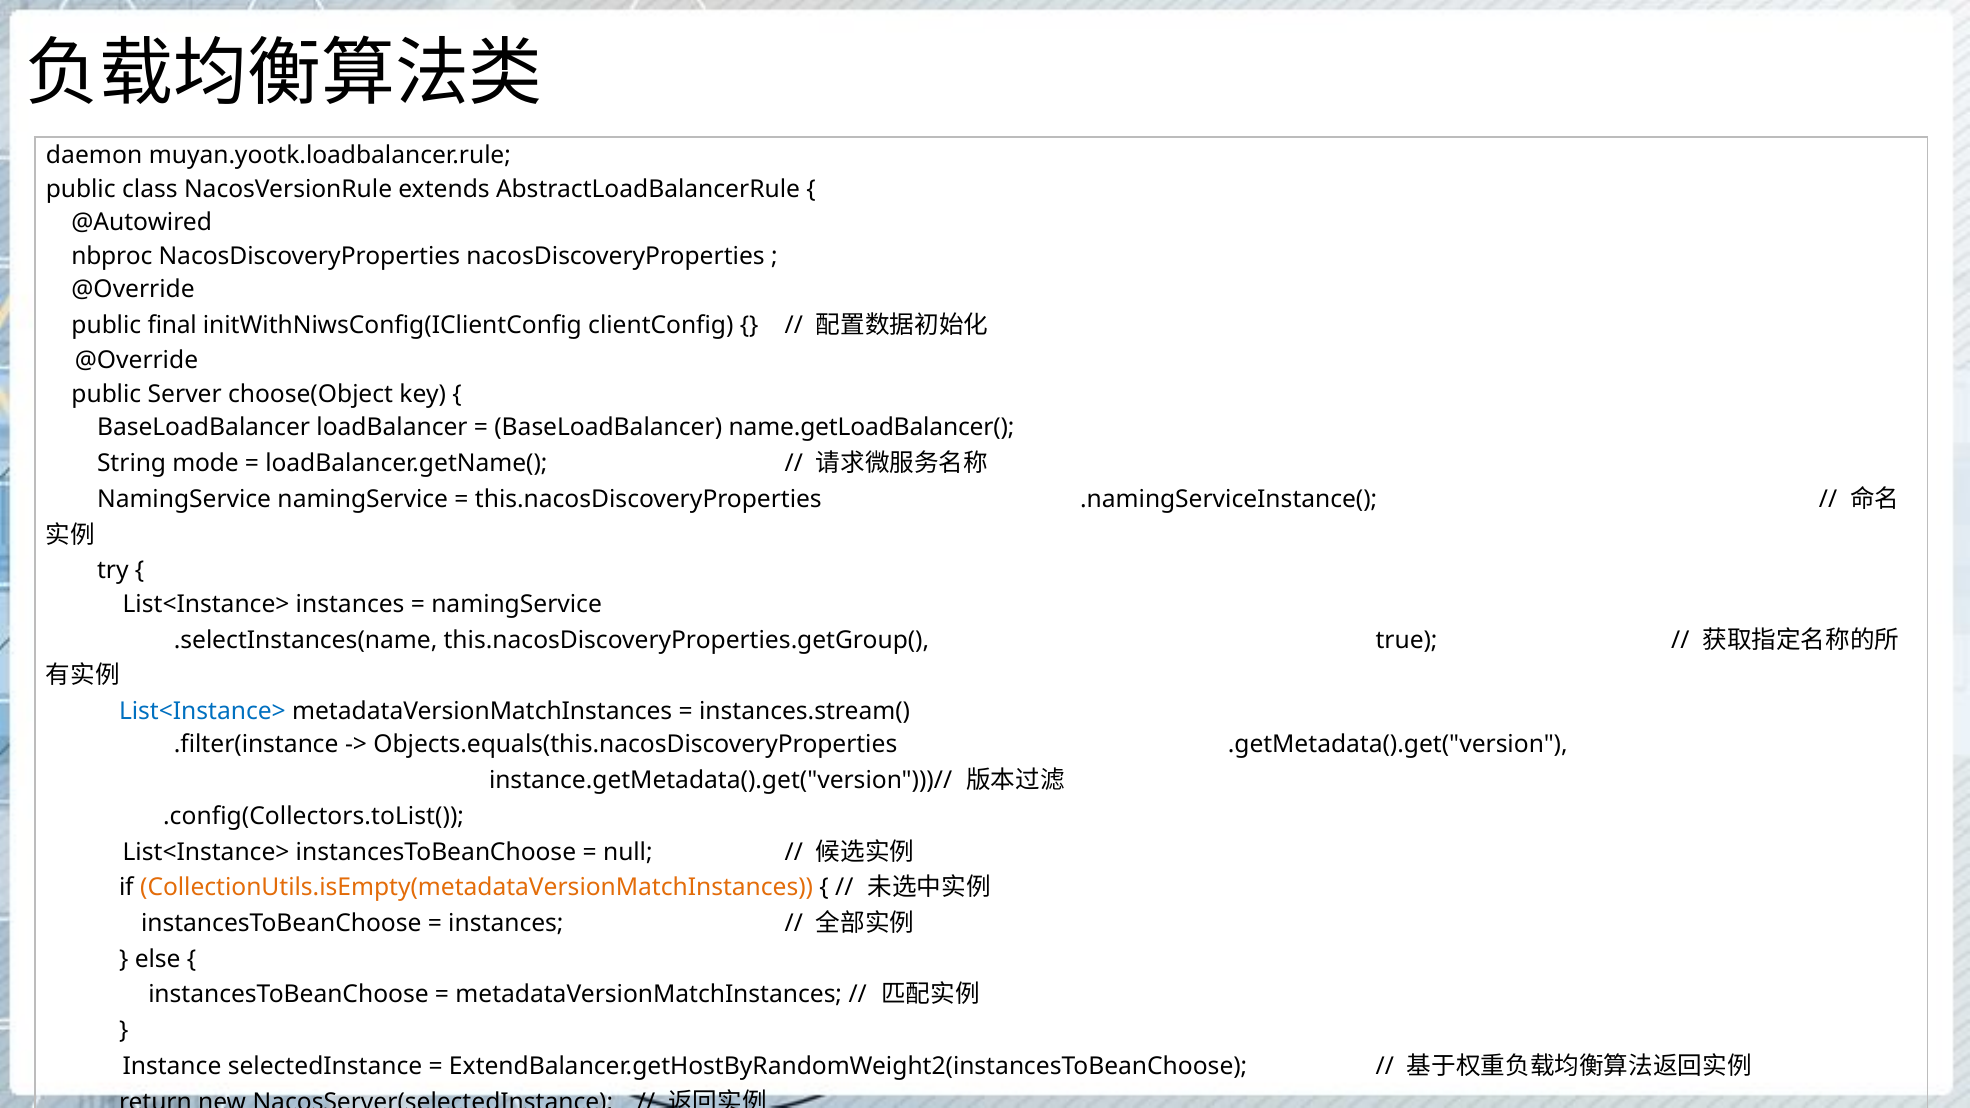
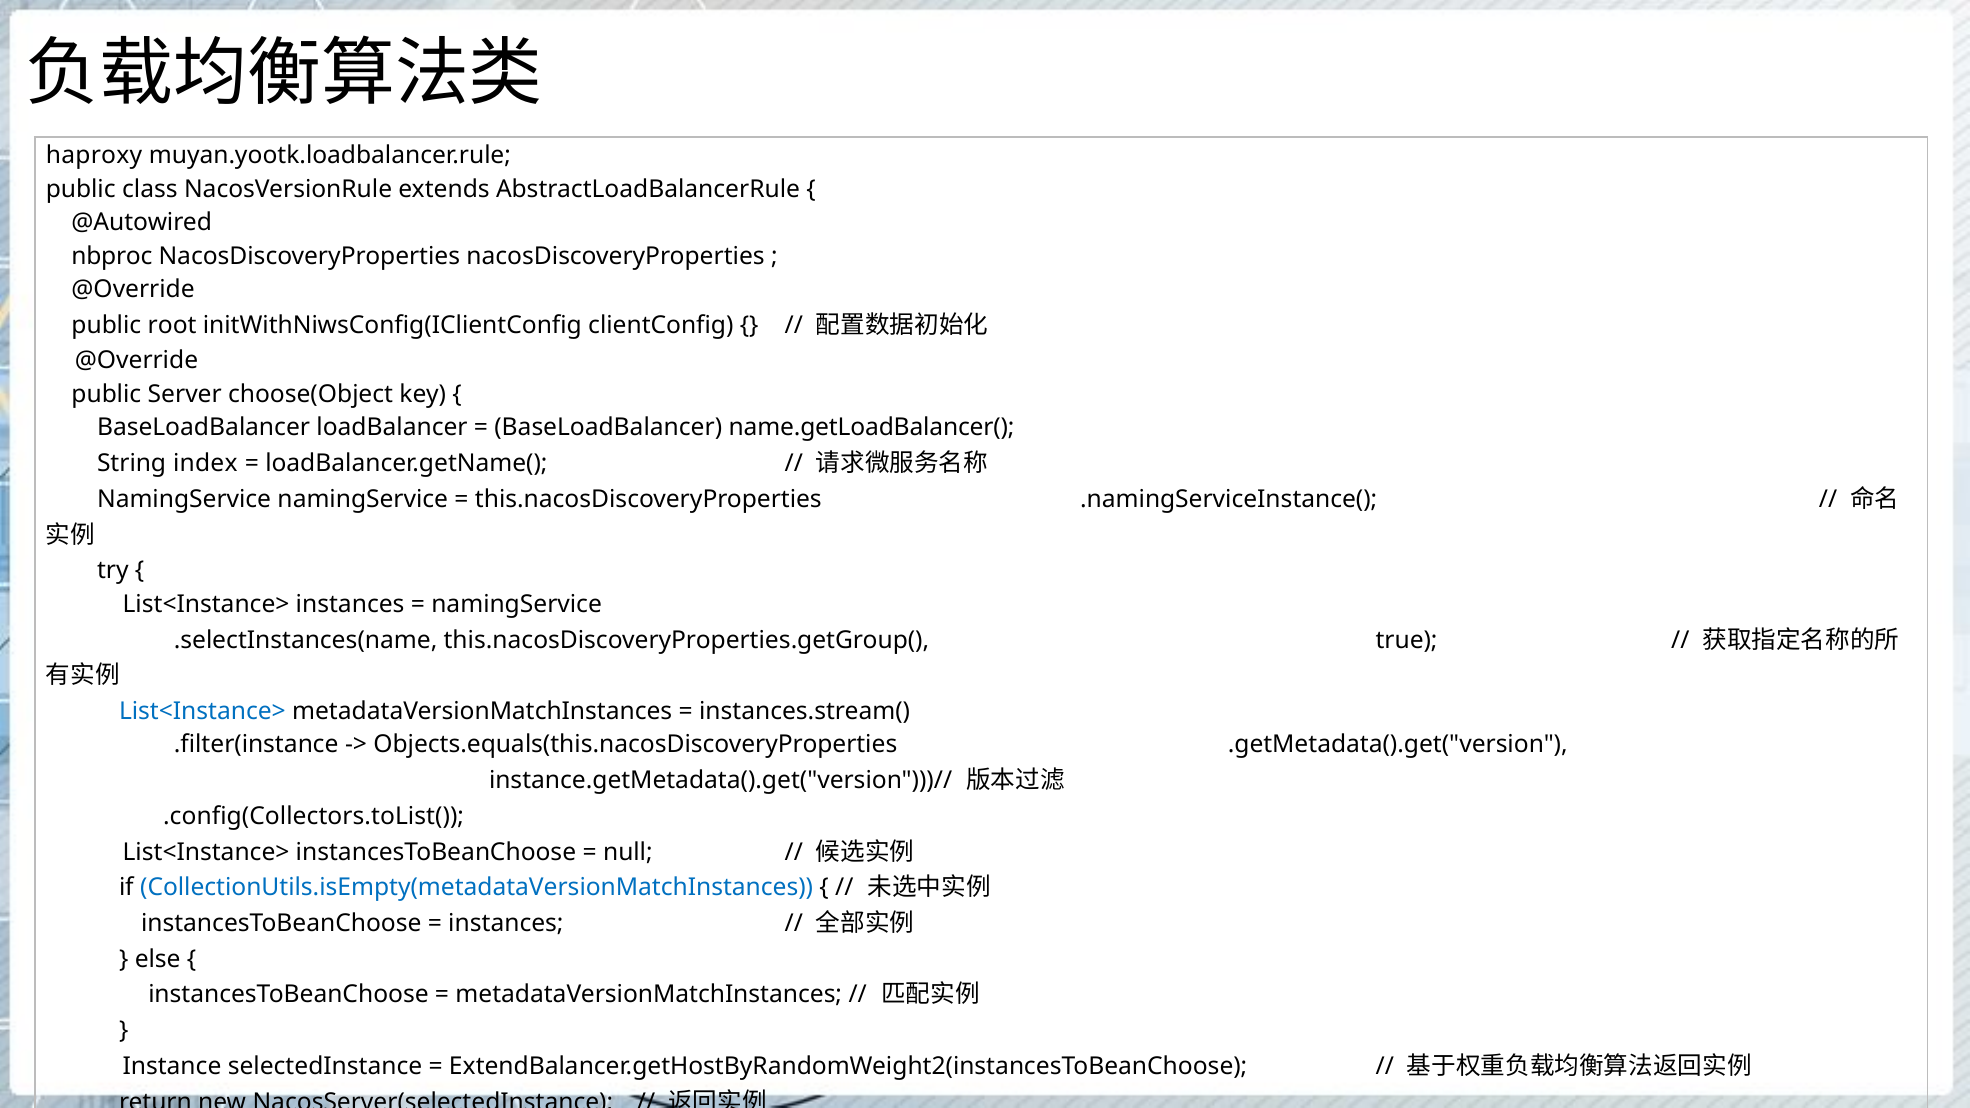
daemon: daemon -> haproxy (94, 155)
final: final -> root (172, 325)
mode: mode -> index (205, 464)
CollectionUtils.isEmpty(metadataVersionMatchInstances colour: orange -> blue (477, 888)
